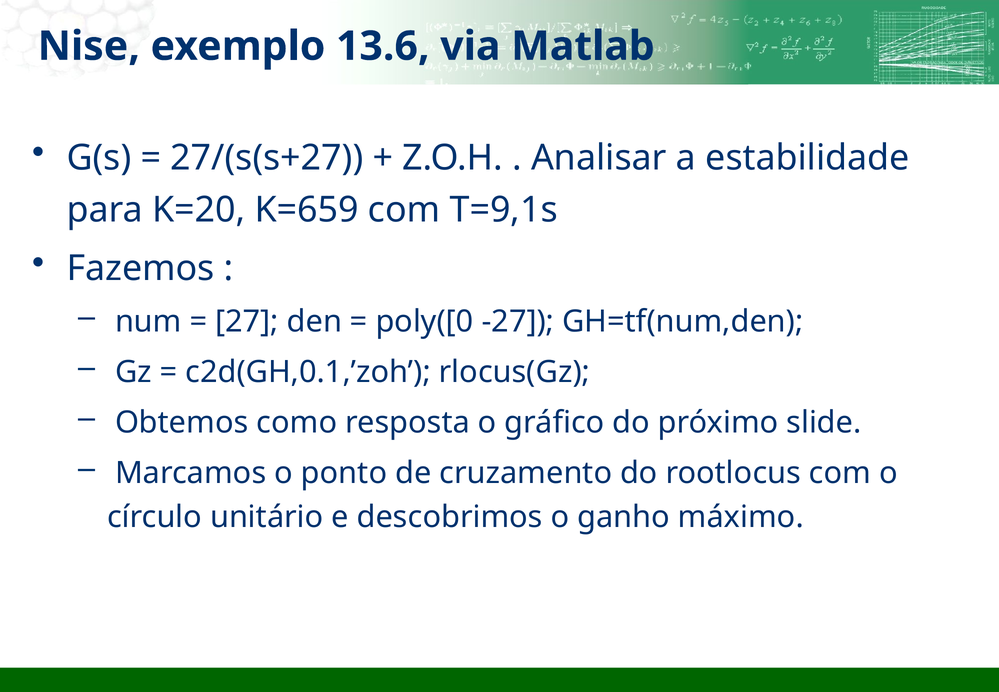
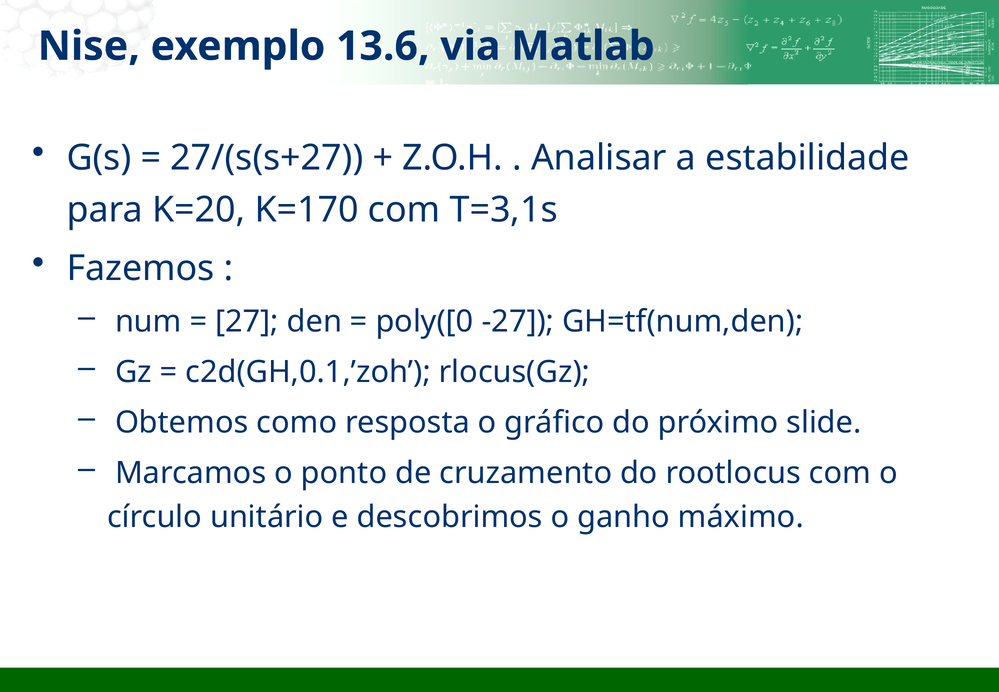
K=659: K=659 -> K=170 (307, 210)
T=9,1s: T=9,1s -> T=3,1s (504, 210)
